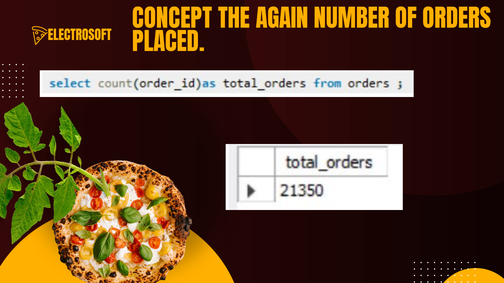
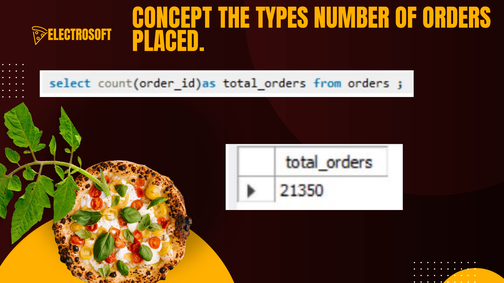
AGAIN: AGAIN -> TYPES (282, 20)
